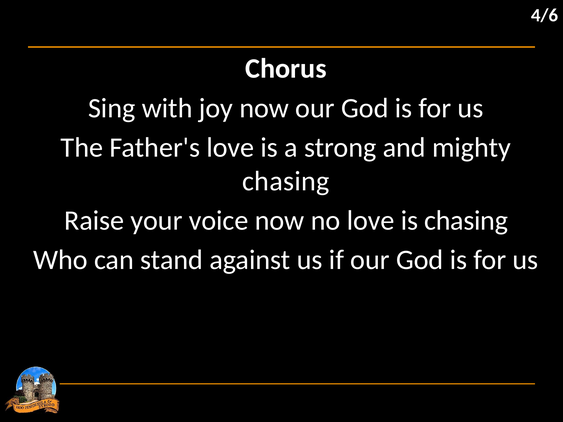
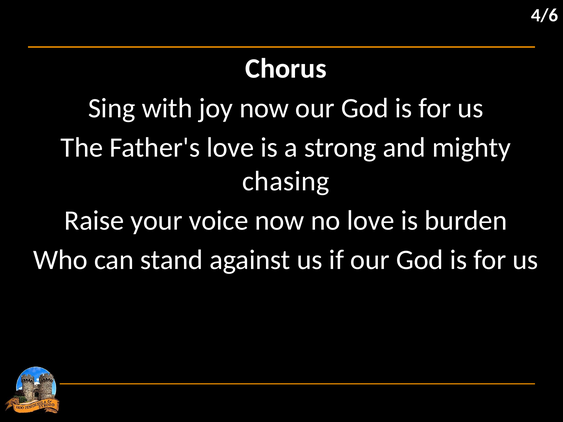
is chasing: chasing -> burden (466, 221)
